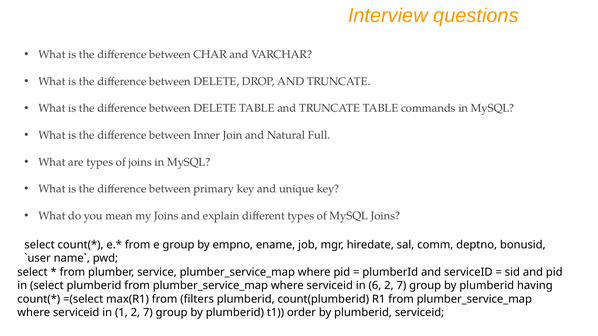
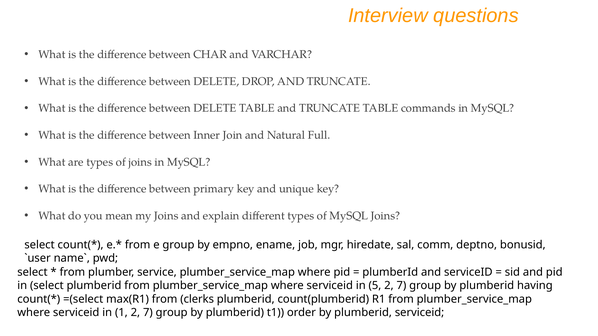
6: 6 -> 5 (375, 286)
filters: filters -> clerks (197, 299)
